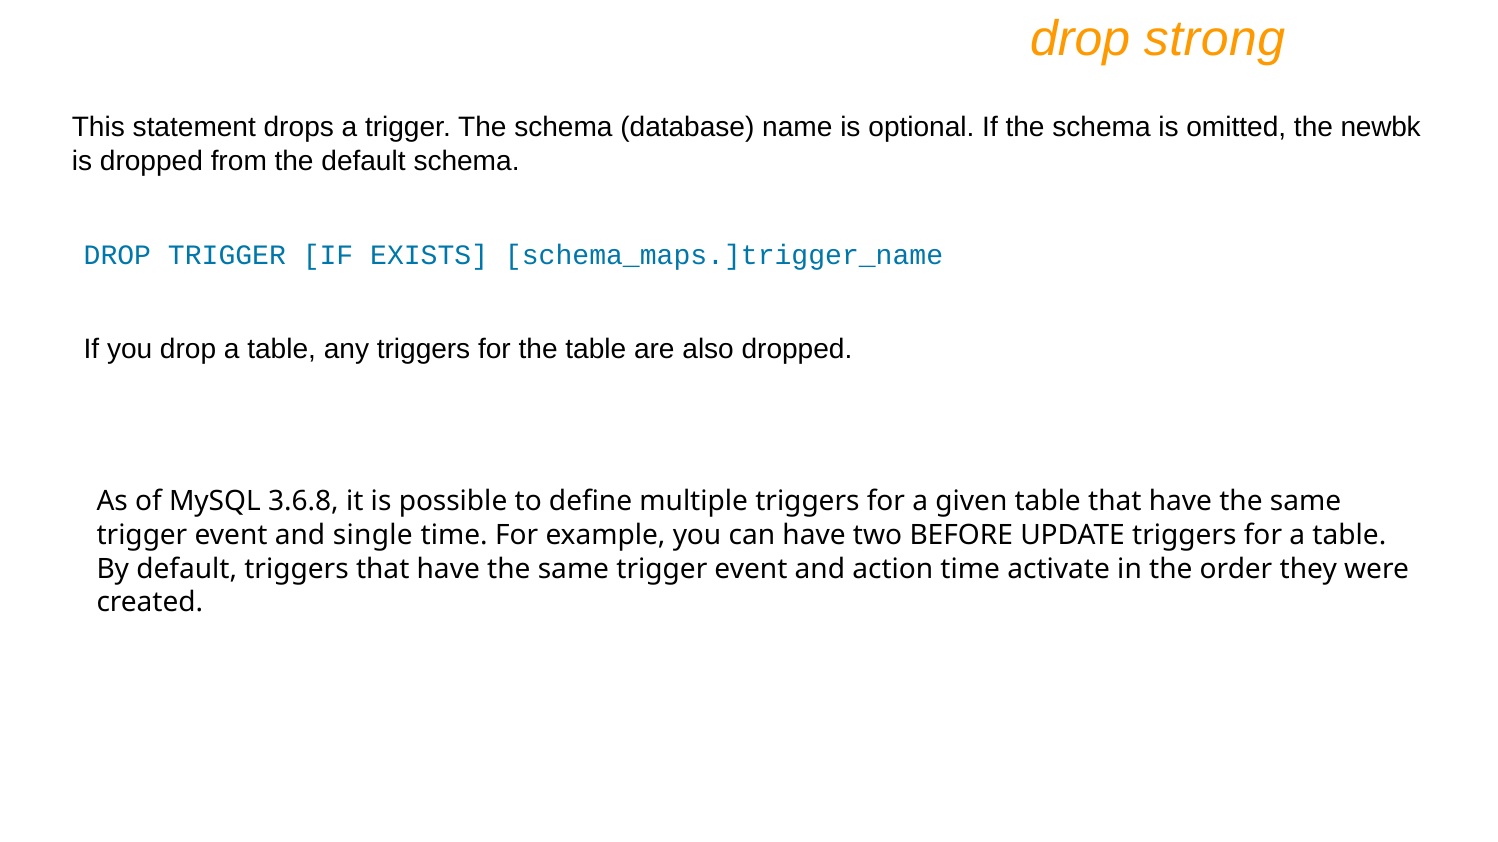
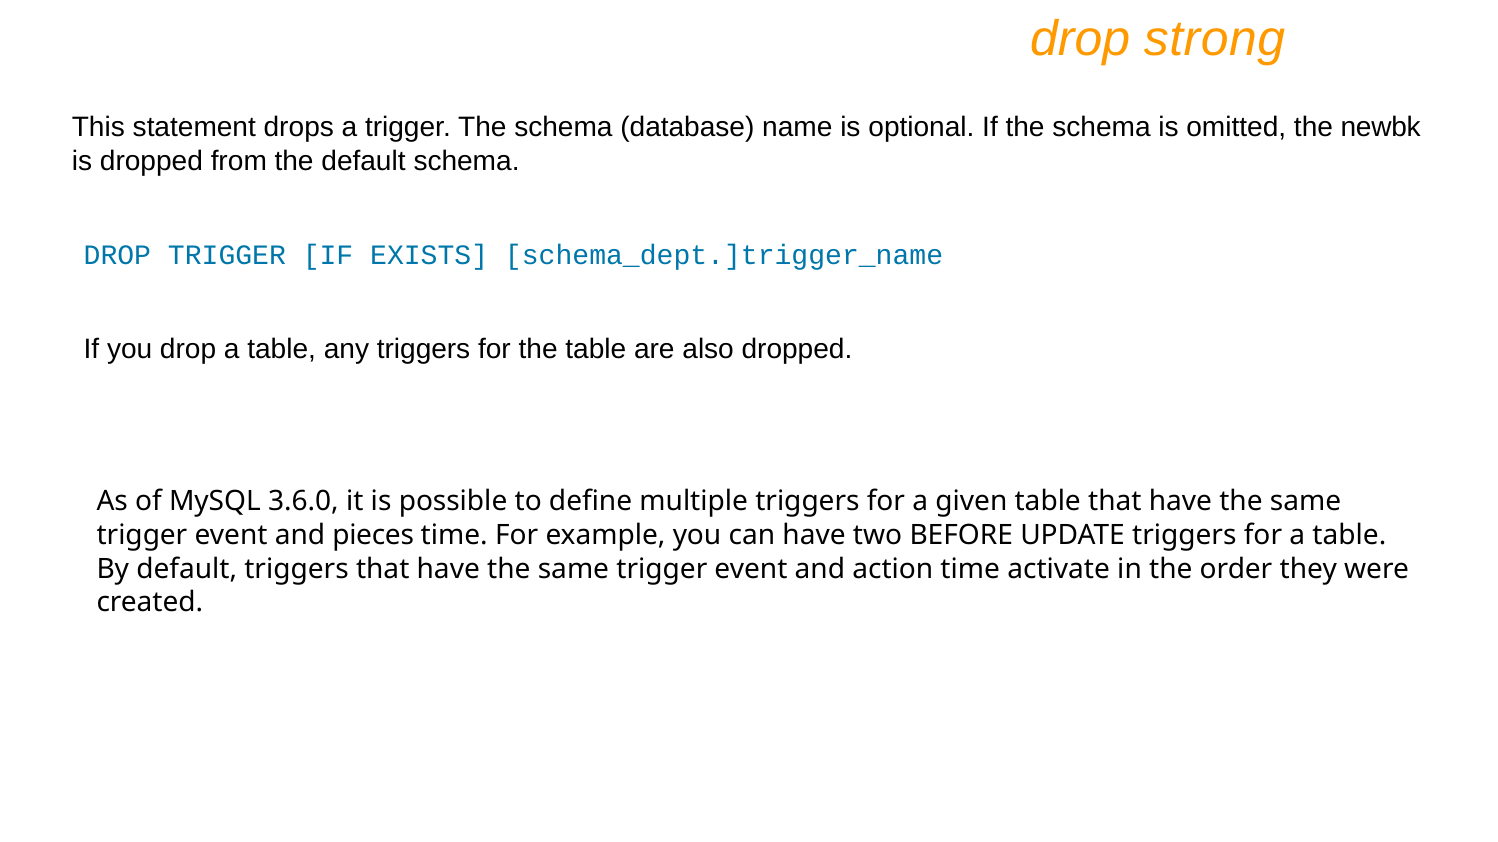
schema_maps.]trigger_name: schema_maps.]trigger_name -> schema_dept.]trigger_name (724, 256)
3.6.8: 3.6.8 -> 3.6.0 (303, 502)
single: single -> pieces (373, 535)
